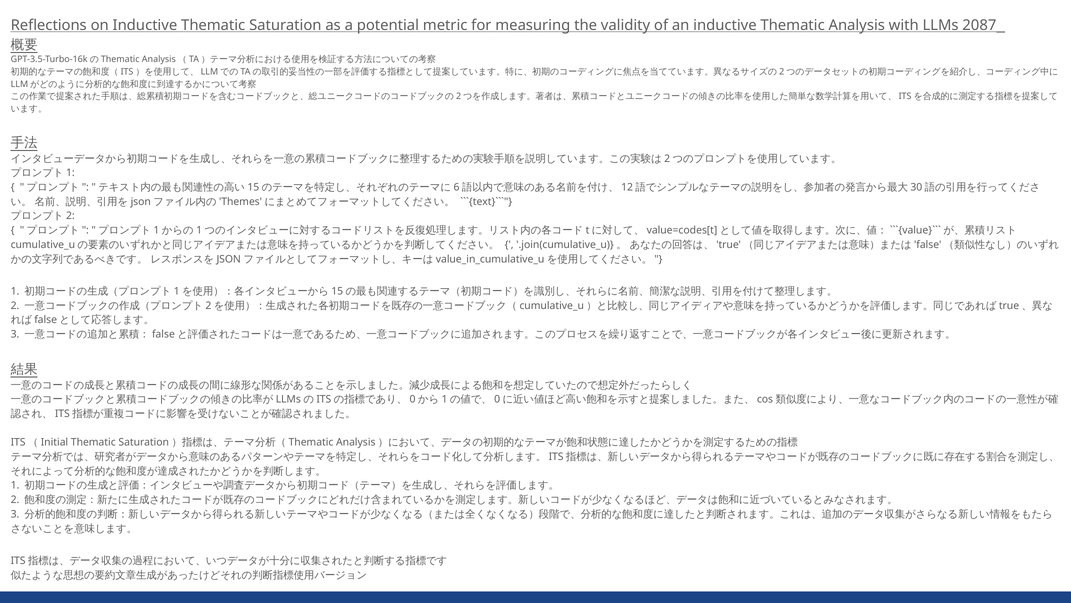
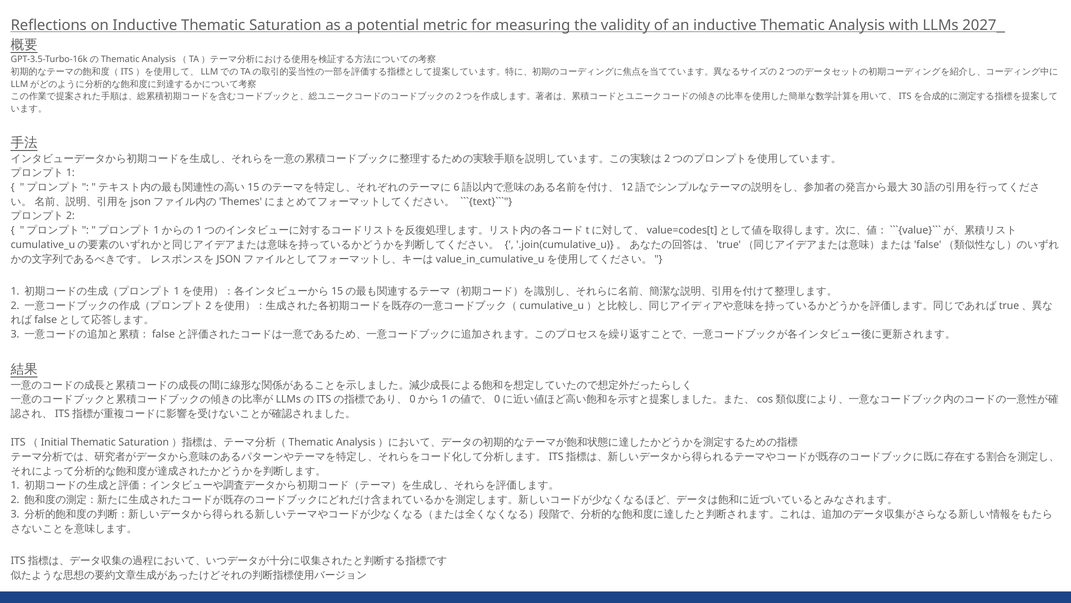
2087: 2087 -> 2027 (979, 25)
